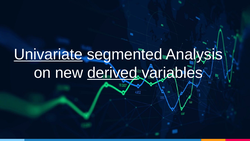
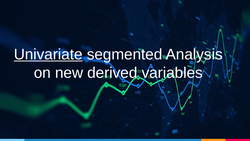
derived underline: present -> none (112, 73)
